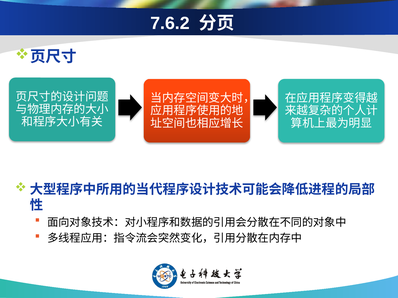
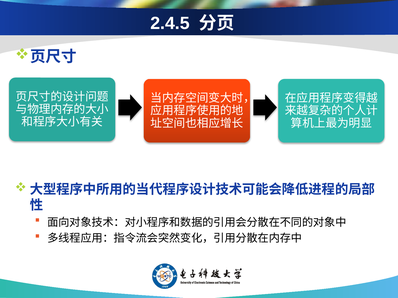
7.6.2: 7.6.2 -> 2.4.5 (170, 23)
